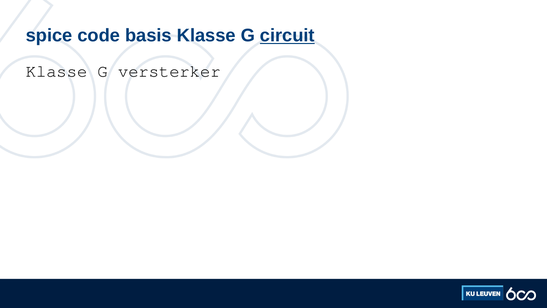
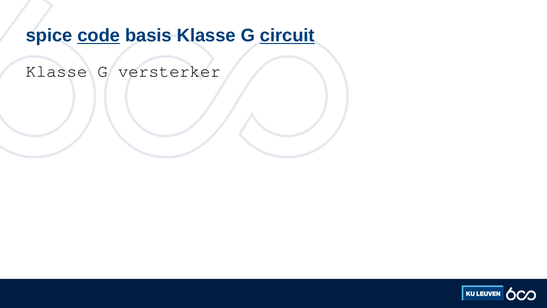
code underline: none -> present (99, 36)
